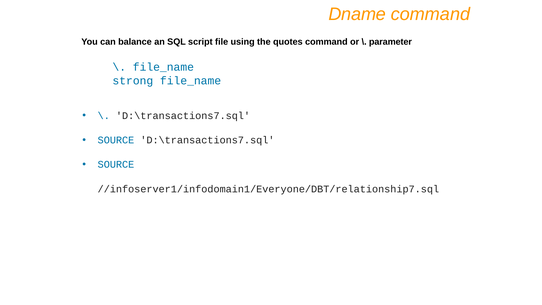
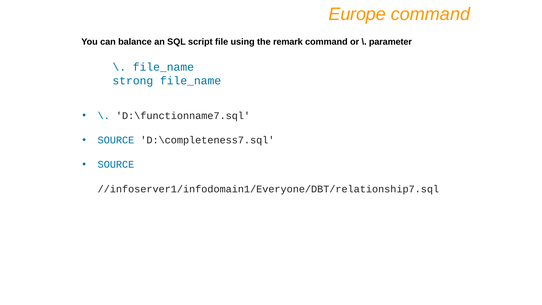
Dname: Dname -> Europe (357, 14)
quotes: quotes -> remark (288, 42)
D:\transactions7.sql: D:\transactions7.sql -> D:\functionname7.sql (183, 116)
SOURCE D:\transactions7.sql: D:\transactions7.sql -> D:\completeness7.sql (207, 140)
